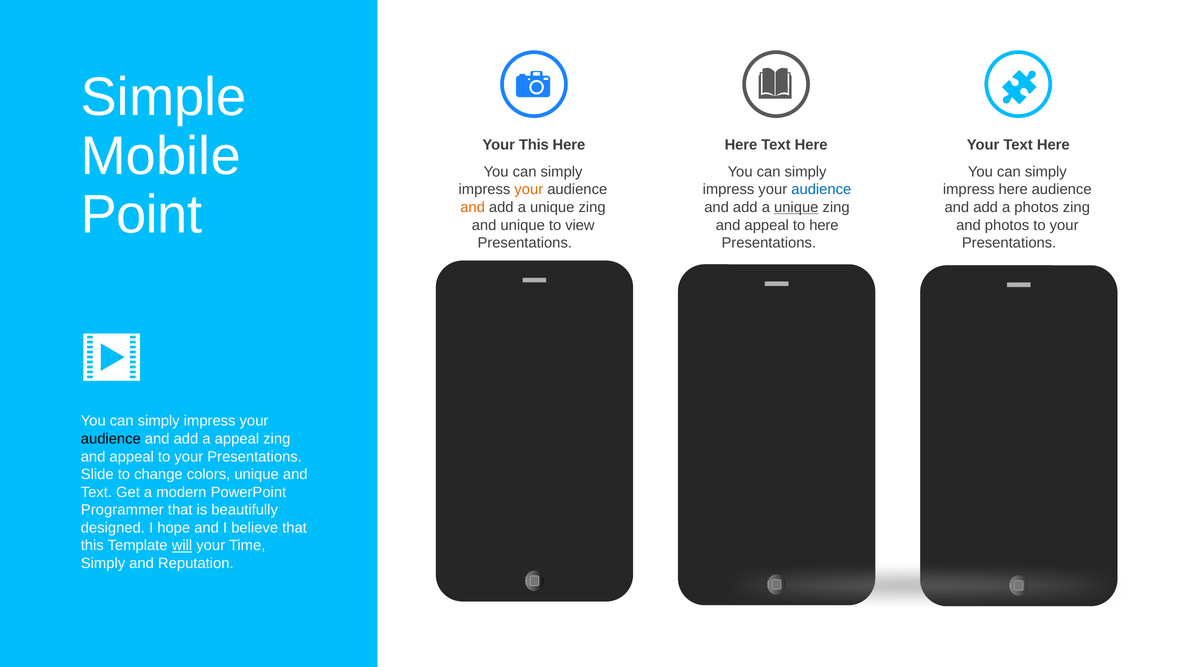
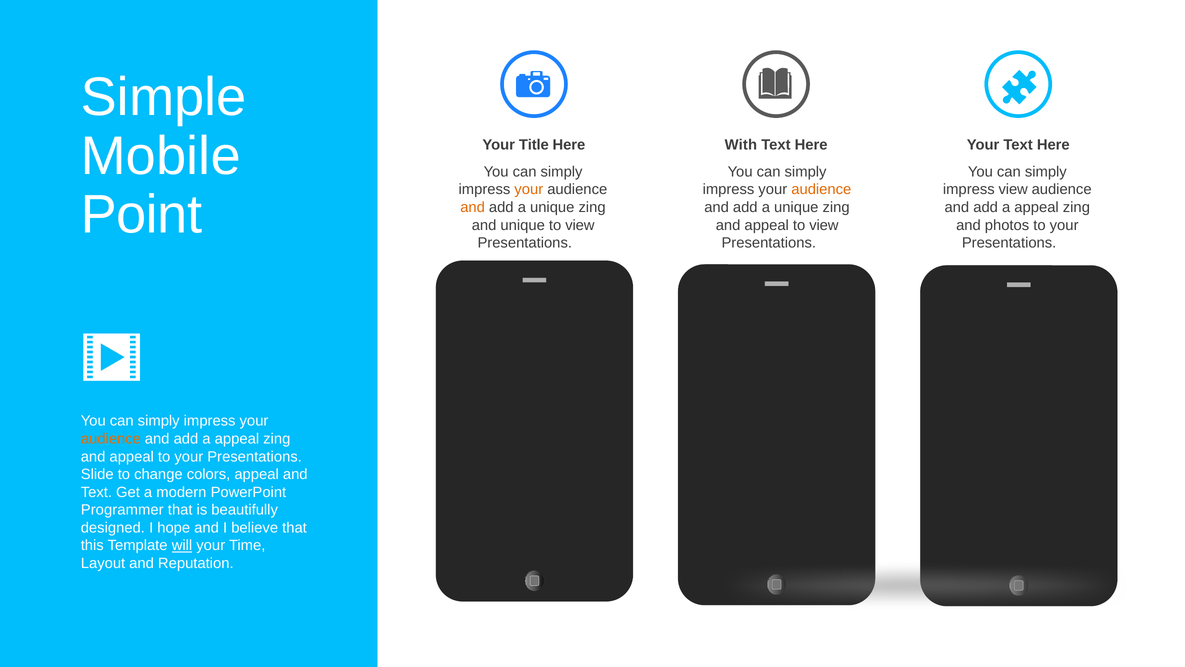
Your This: This -> Title (534, 145)
Here: Here -> With (741, 145)
audience colour: blue -> orange (821, 189)
impress here: here -> view (1013, 189)
unique underline: present -> none (796, 207)
photos: photos -> appeal (1037, 207)
appeal to here: here -> view (824, 225)
audience colour: black -> orange (111, 439)
colors unique: unique -> appeal (257, 474)
Simply: Simply -> Layout (103, 563)
